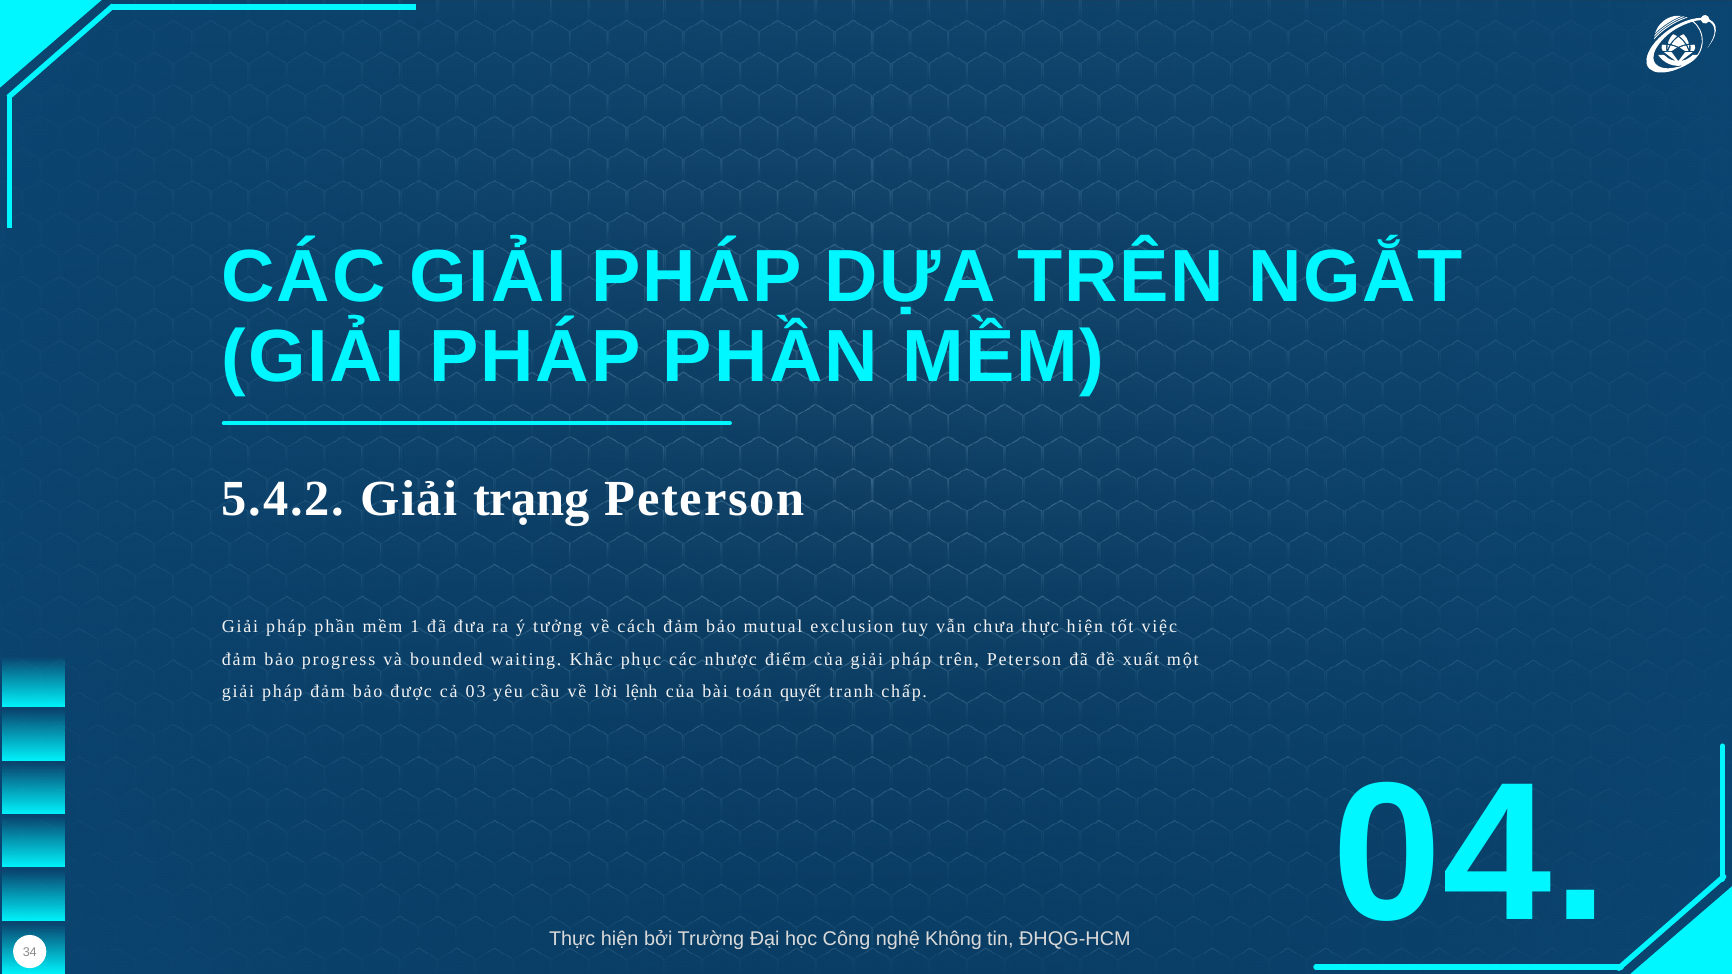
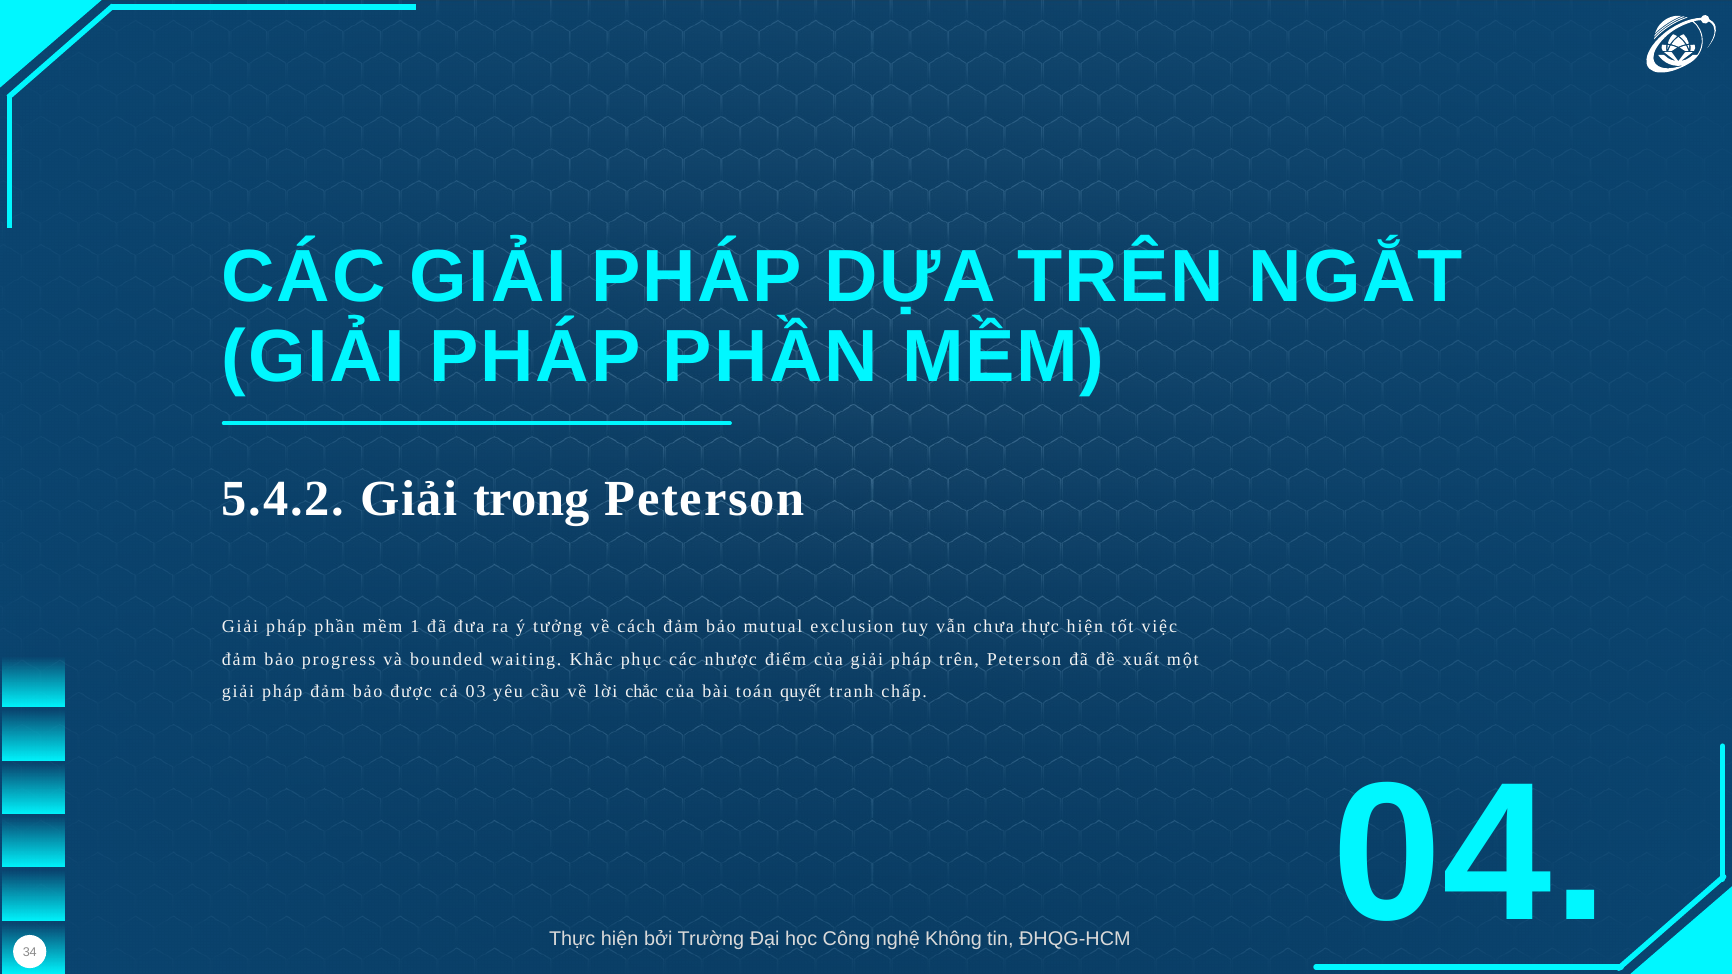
trạng: trạng -> trong (532, 499)
lệnh: lệnh -> chắc (642, 692)
